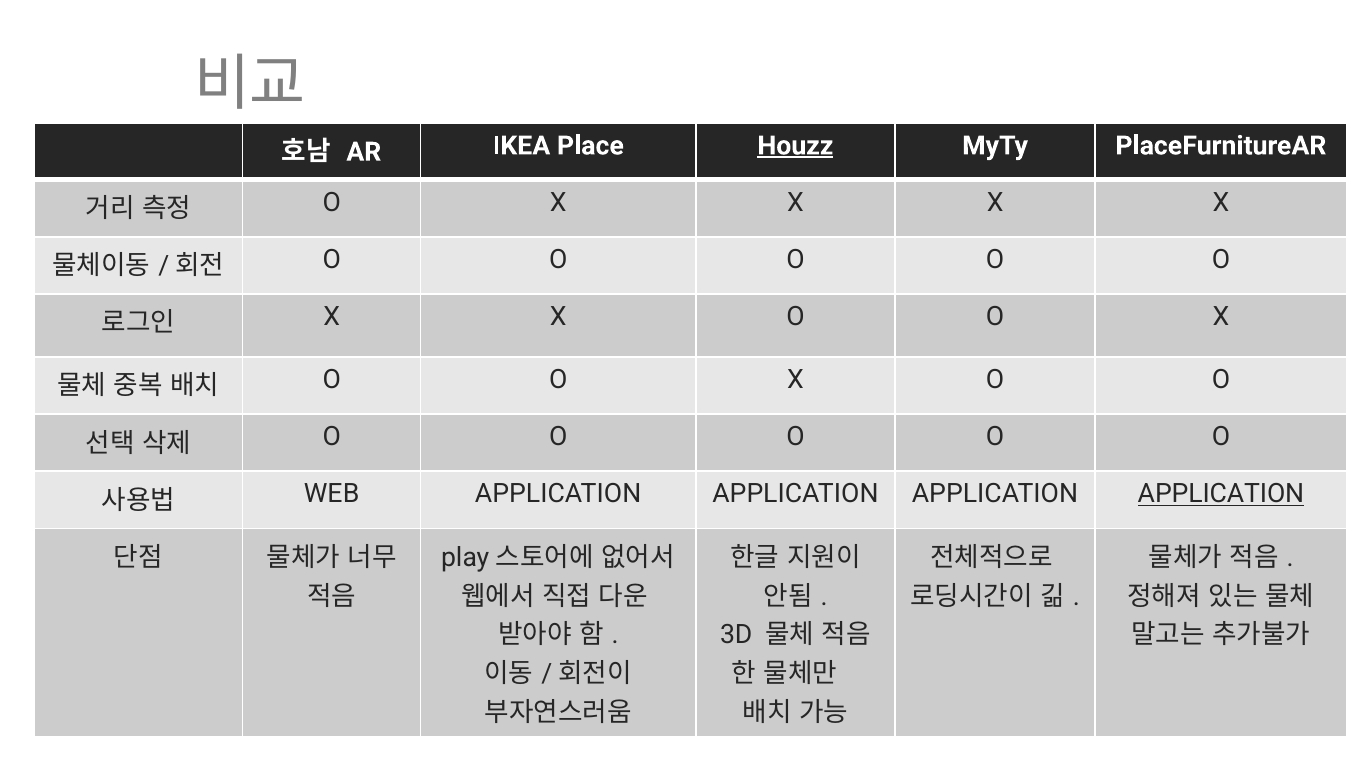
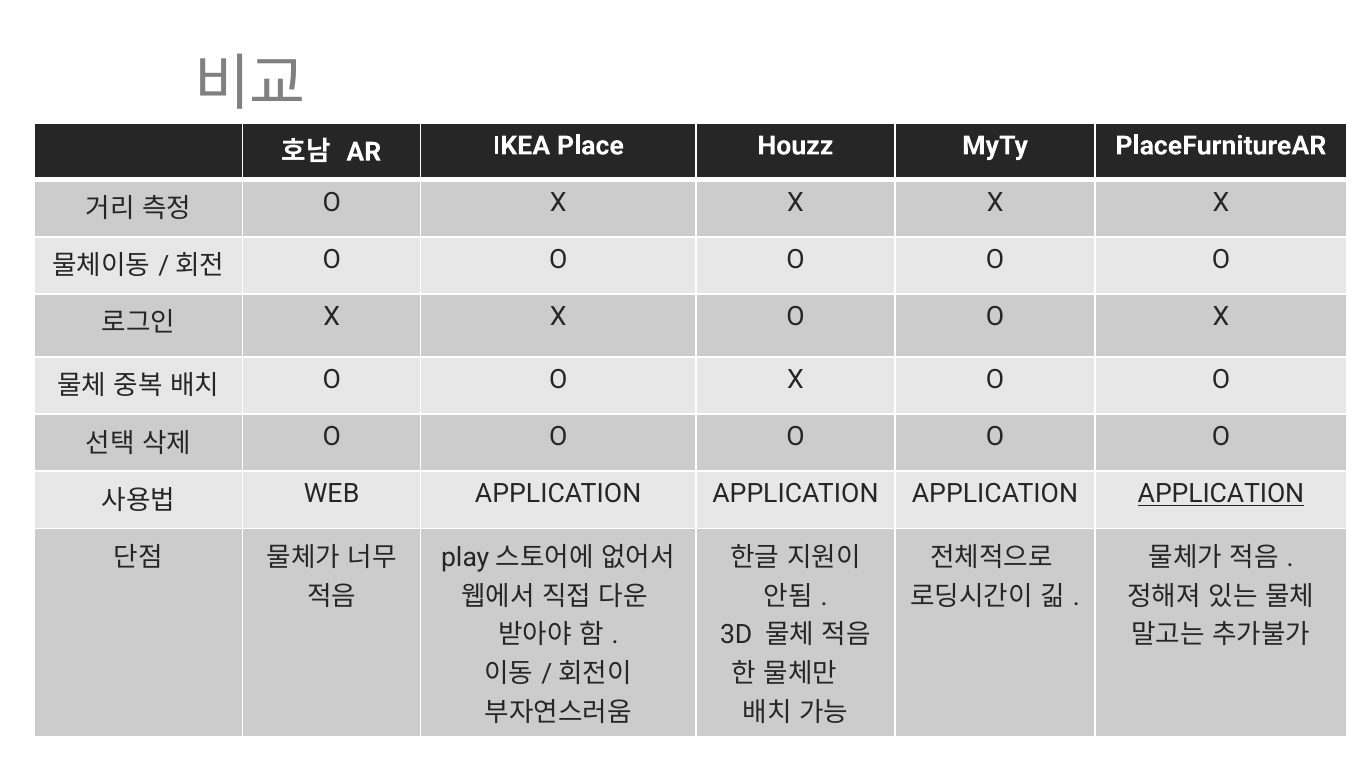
Houzz underline: present -> none (795, 146)
